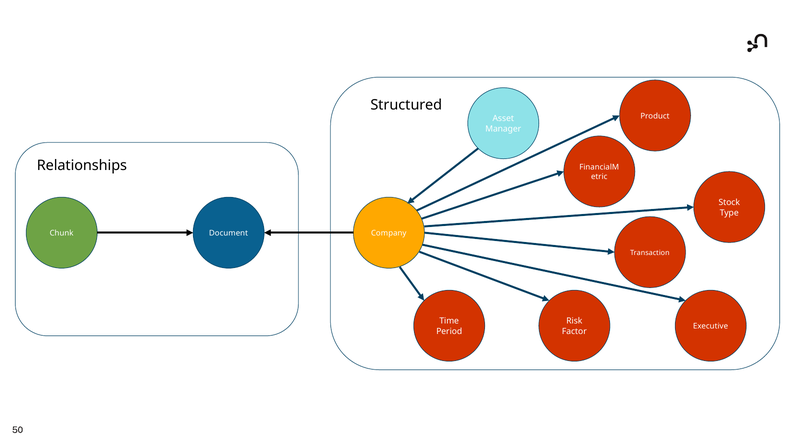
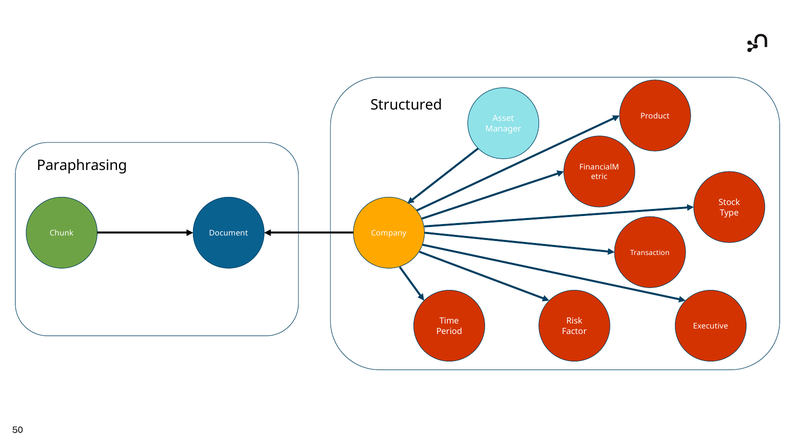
Relationships: Relationships -> Paraphrasing (82, 166)
